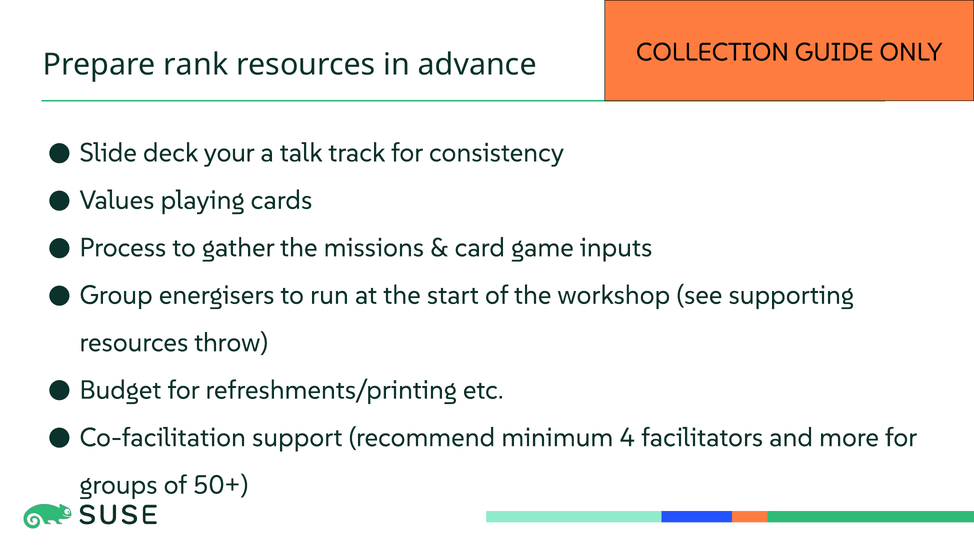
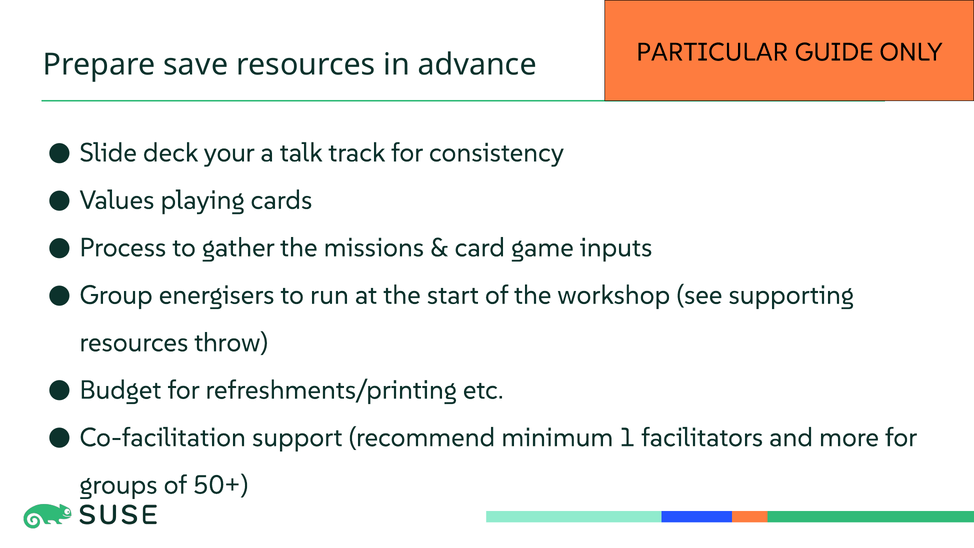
COLLECTION: COLLECTION -> PARTICULAR (712, 52)
rank: rank -> save (196, 65)
4: 4 -> 1 (627, 437)
